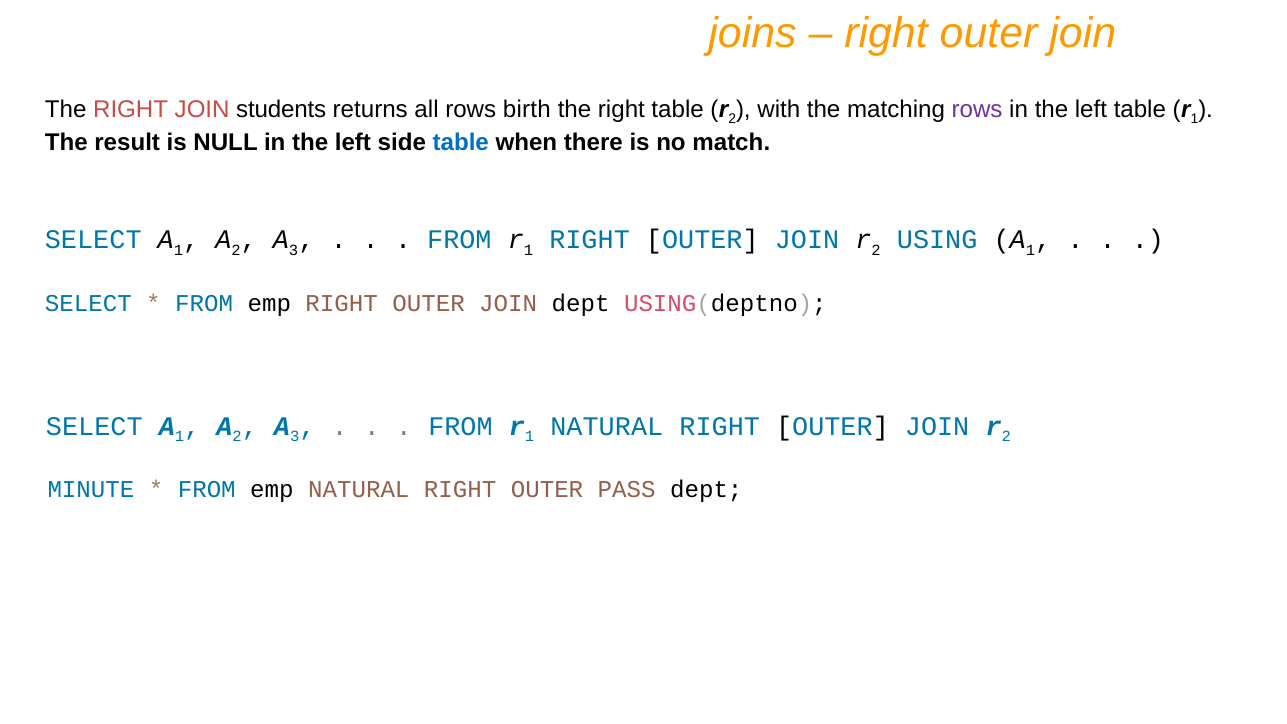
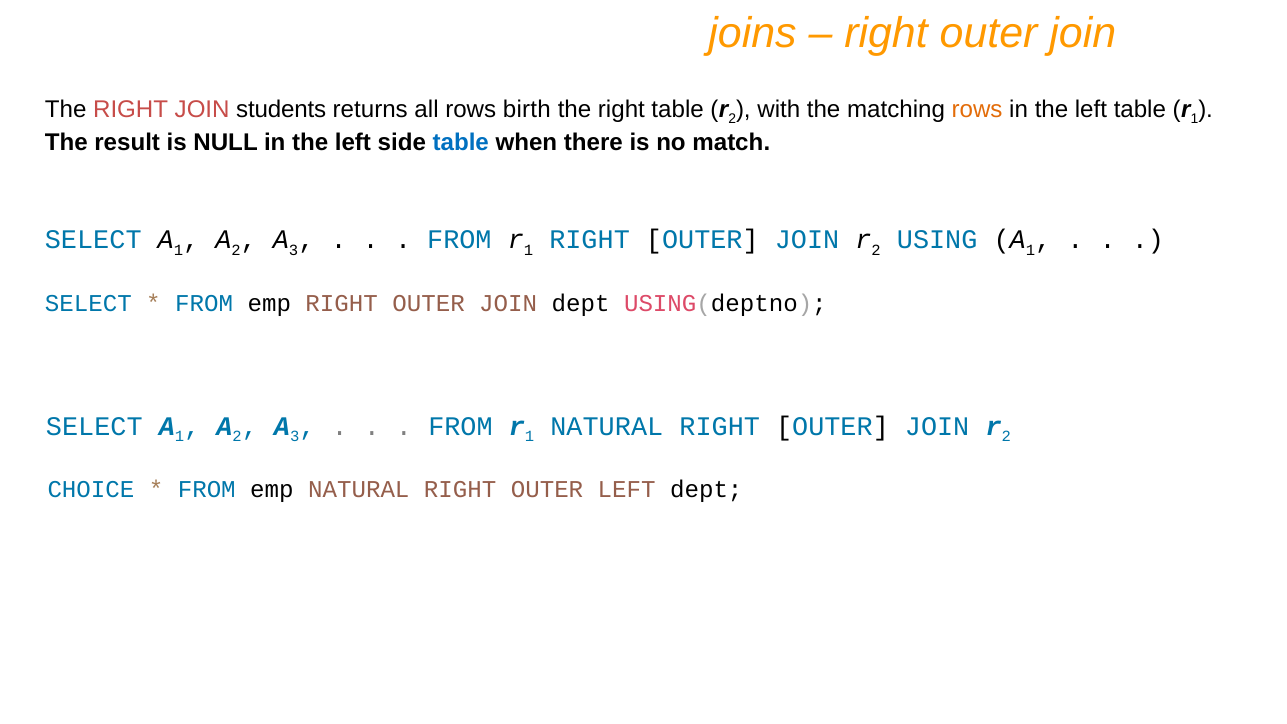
rows colour: purple -> orange (977, 109)
MINUTE: MINUTE -> CHOICE (91, 489)
OUTER PASS: PASS -> LEFT (627, 489)
